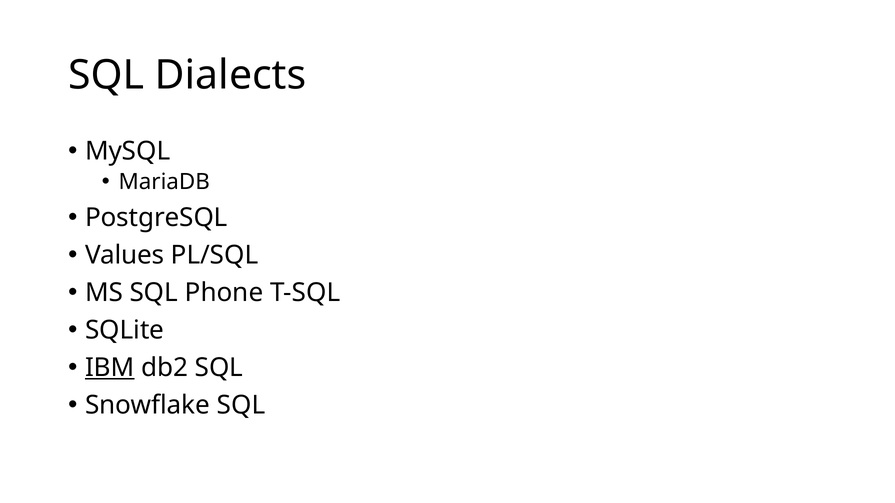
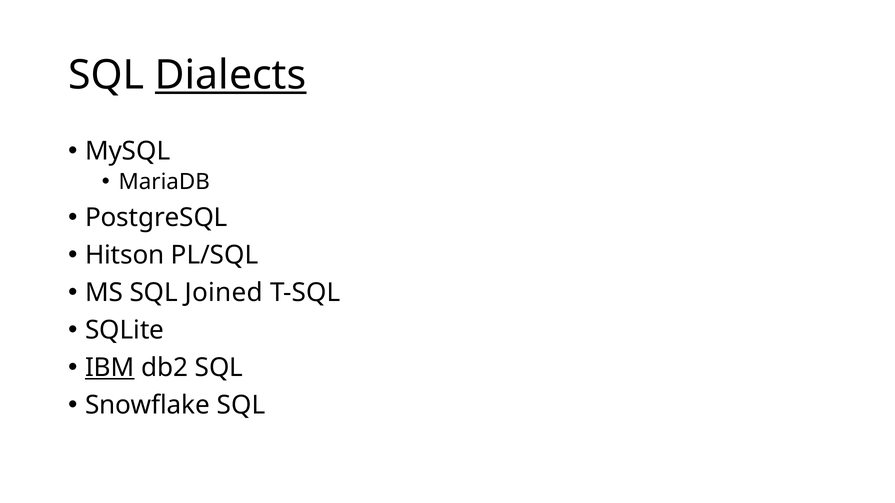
Dialects underline: none -> present (231, 75)
Values: Values -> Hitson (125, 255)
Phone: Phone -> Joined (224, 293)
